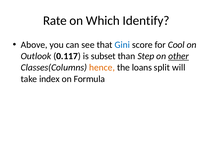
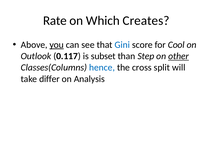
Identify: Identify -> Creates (146, 21)
you underline: none -> present (57, 45)
hence colour: orange -> blue (102, 67)
loans: loans -> cross (142, 67)
index: index -> differ (49, 79)
Formula: Formula -> Analysis (89, 79)
